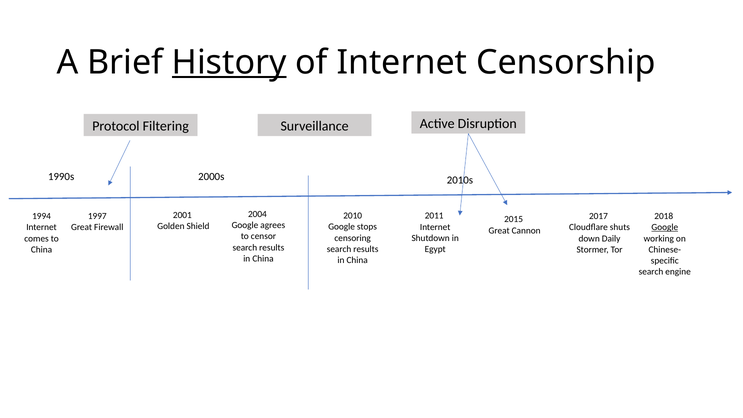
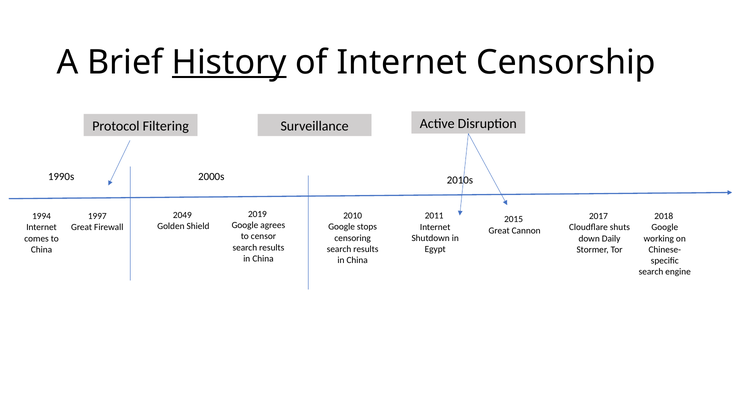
2004: 2004 -> 2019 (257, 214)
2001: 2001 -> 2049 (182, 215)
Google underline: present -> none (665, 227)
